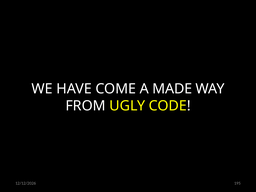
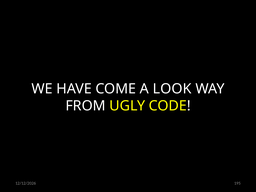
MADE: MADE -> LOOK (172, 89)
